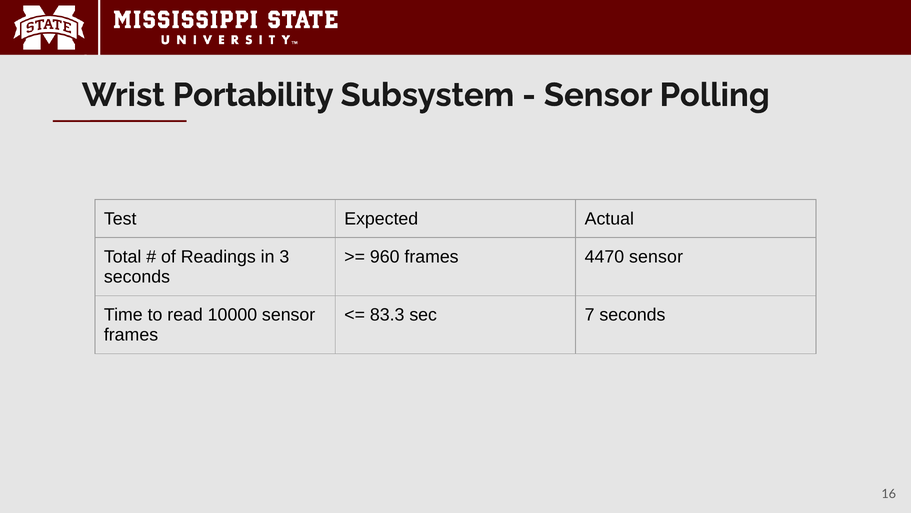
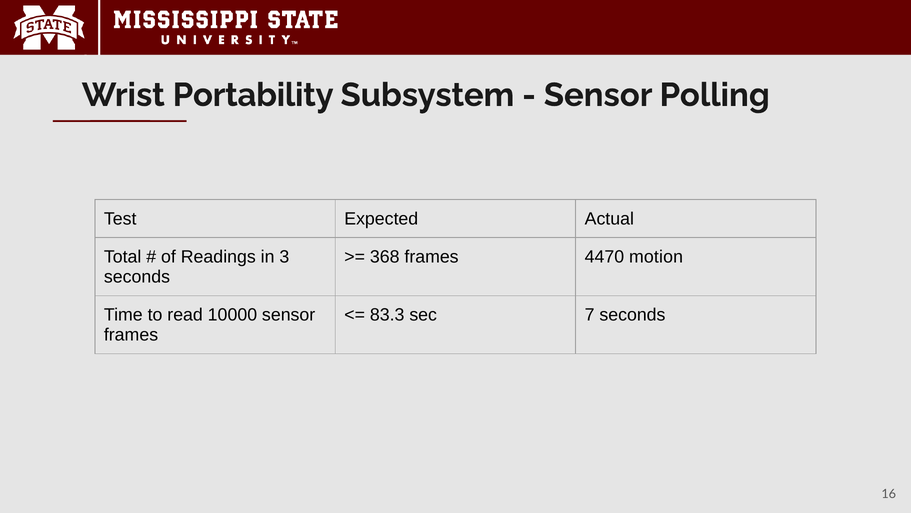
960: 960 -> 368 (385, 257)
4470 sensor: sensor -> motion (656, 257)
